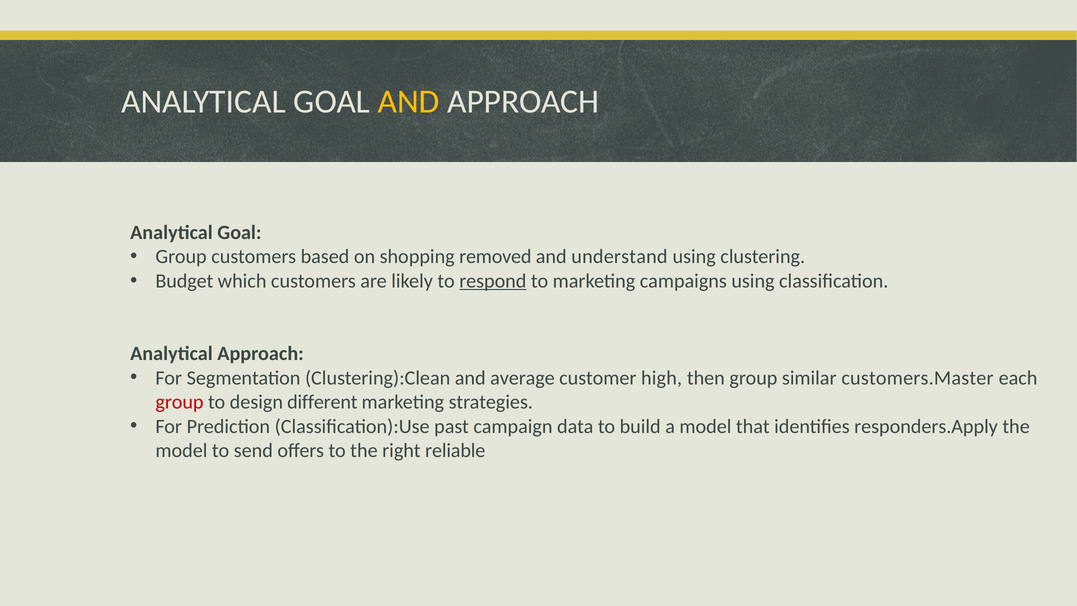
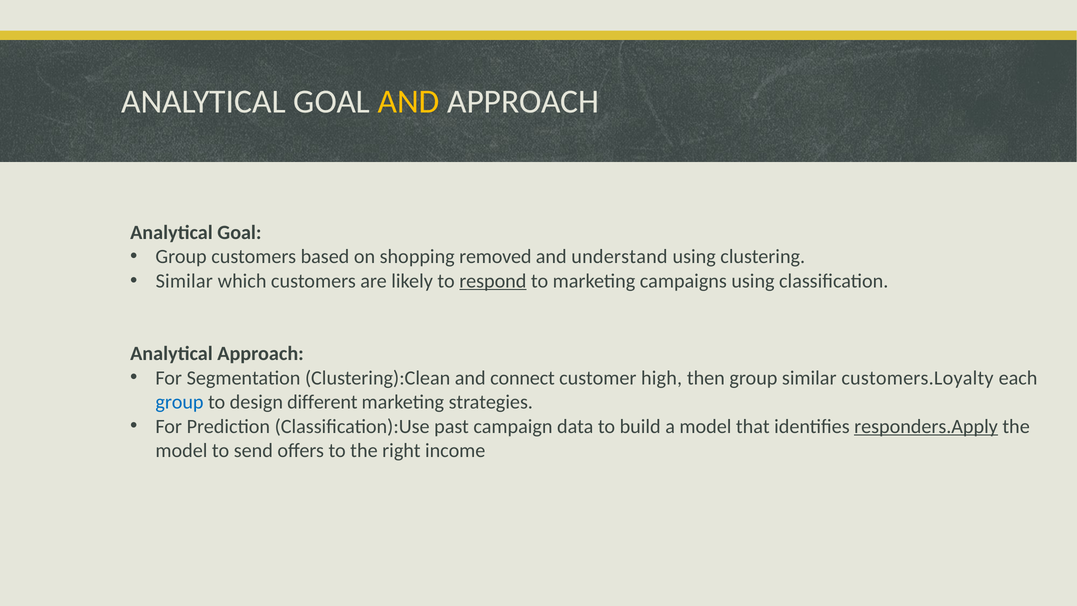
Budget: Budget -> Similar (184, 281)
average: average -> connect (523, 378)
customers.Master: customers.Master -> customers.Loyalty (918, 378)
group colour: red -> blue (180, 402)
responders.Apply underline: none -> present (926, 426)
reliable: reliable -> income (455, 450)
